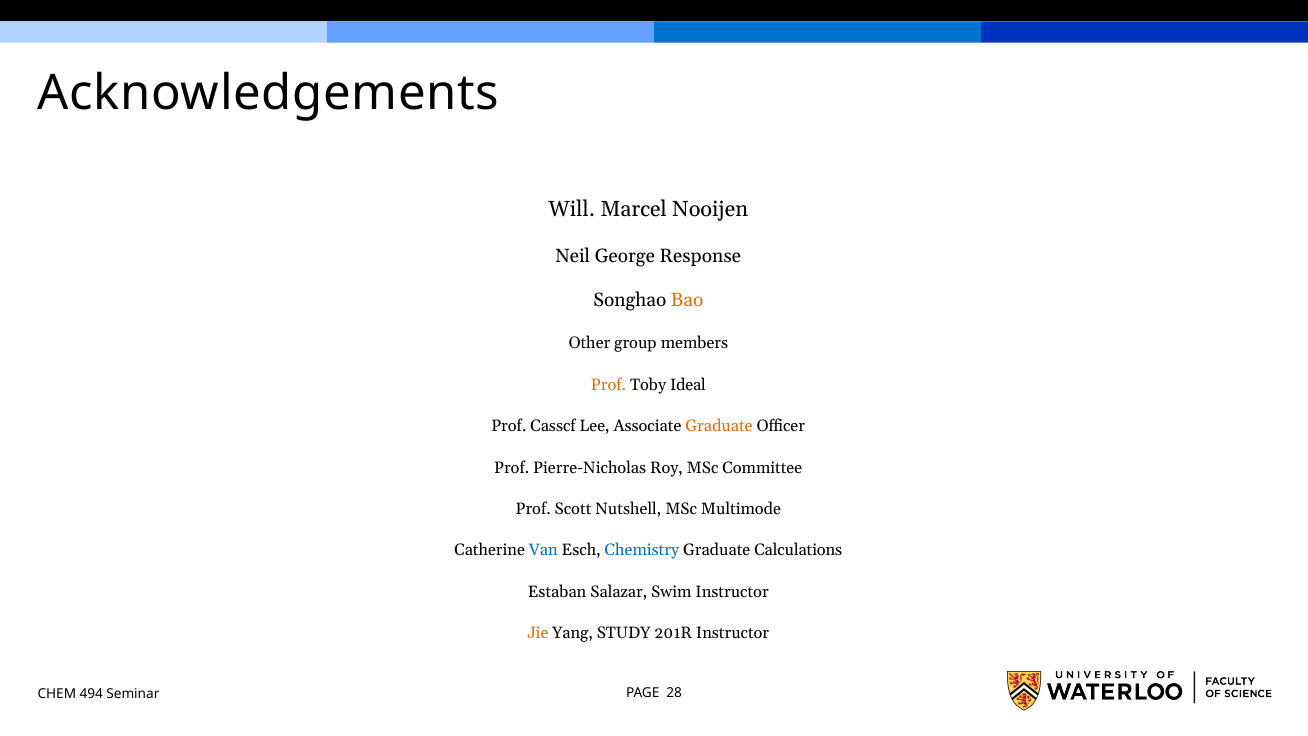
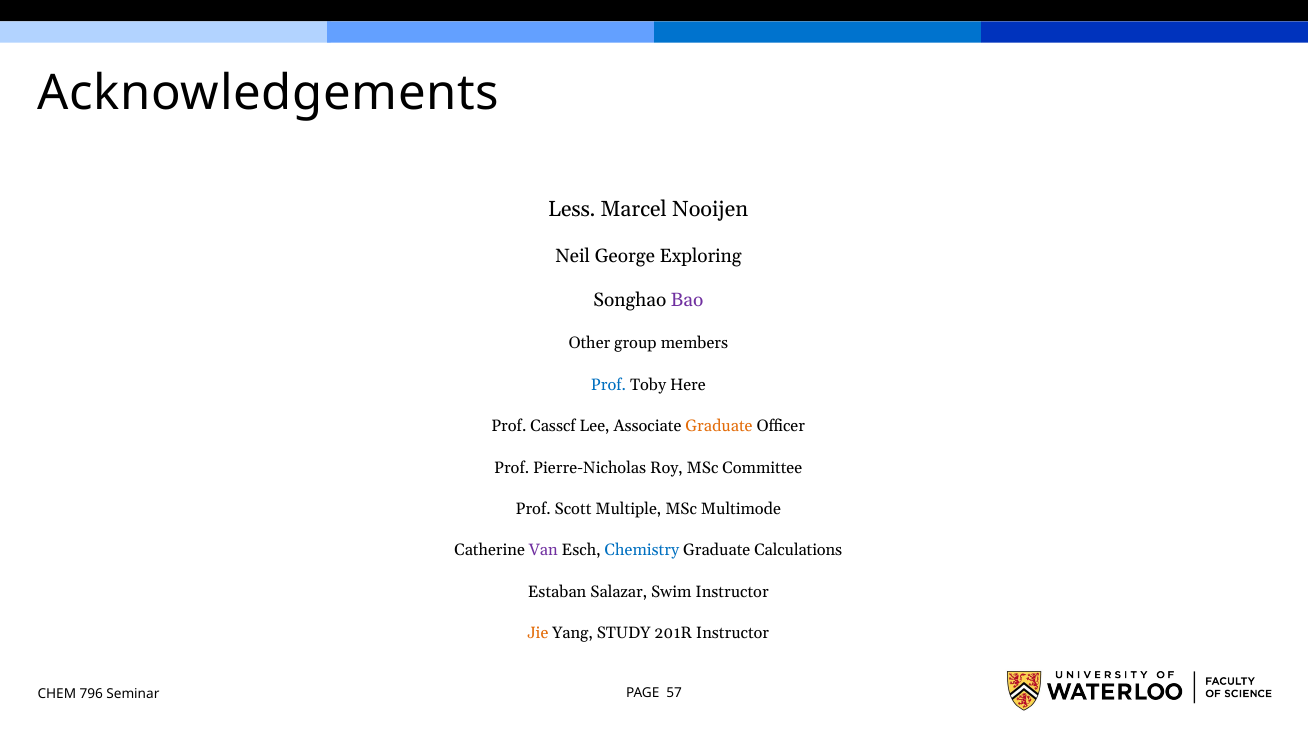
Will: Will -> Less (572, 210)
Response: Response -> Exploring (701, 256)
Bao colour: orange -> purple (687, 300)
Prof colour: orange -> blue (609, 385)
Ideal: Ideal -> Here (688, 385)
Nutshell: Nutshell -> Multiple (628, 509)
Van colour: blue -> purple (543, 550)
28: 28 -> 57 (674, 693)
494: 494 -> 796 (91, 694)
